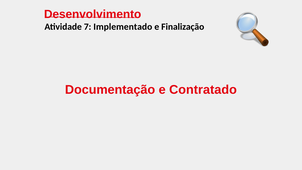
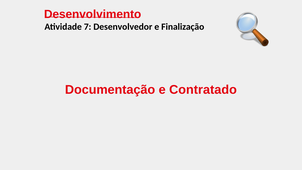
Implementado: Implementado -> Desenvolvedor (123, 27)
